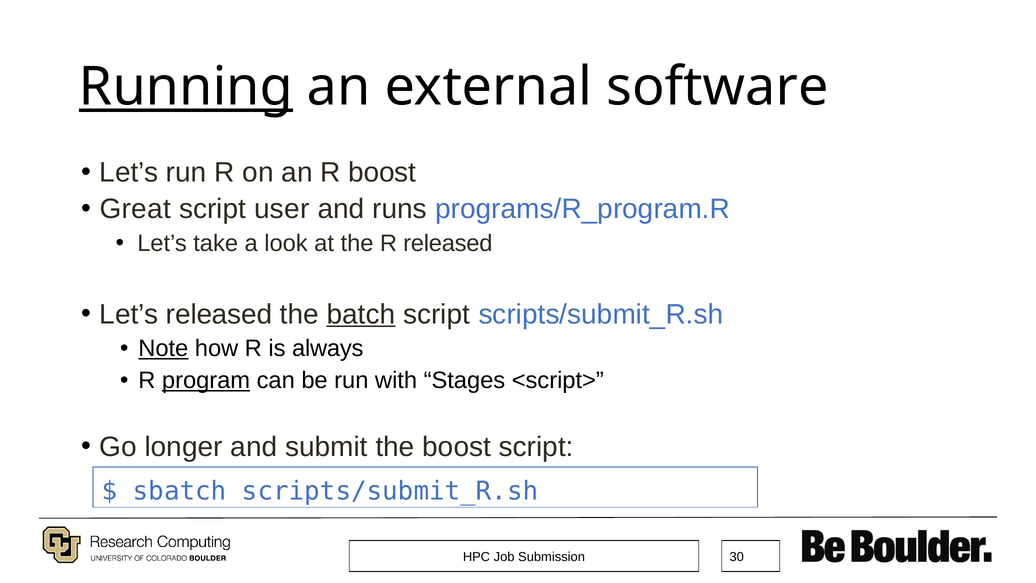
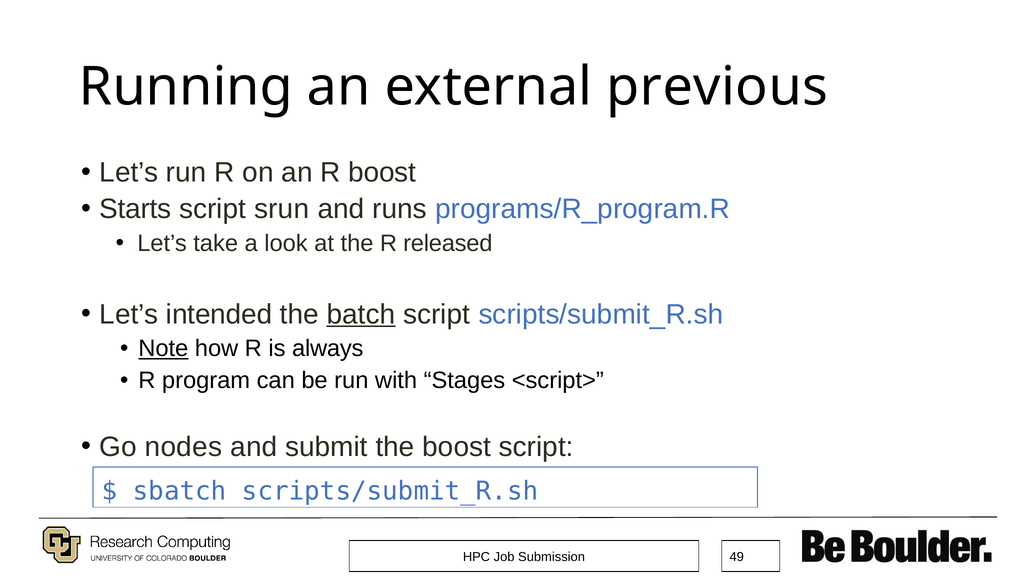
Running underline: present -> none (186, 87)
software: software -> previous (717, 87)
Great: Great -> Starts (135, 209)
user: user -> srun (282, 209)
Let’s released: released -> intended (219, 314)
program underline: present -> none (206, 380)
longer: longer -> nodes (183, 447)
30: 30 -> 49 (737, 557)
